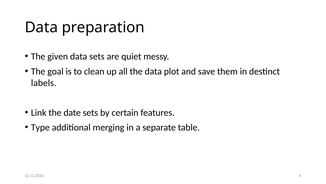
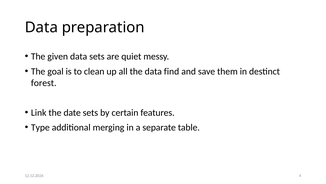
plot: plot -> find (172, 71)
labels: labels -> forest (44, 83)
